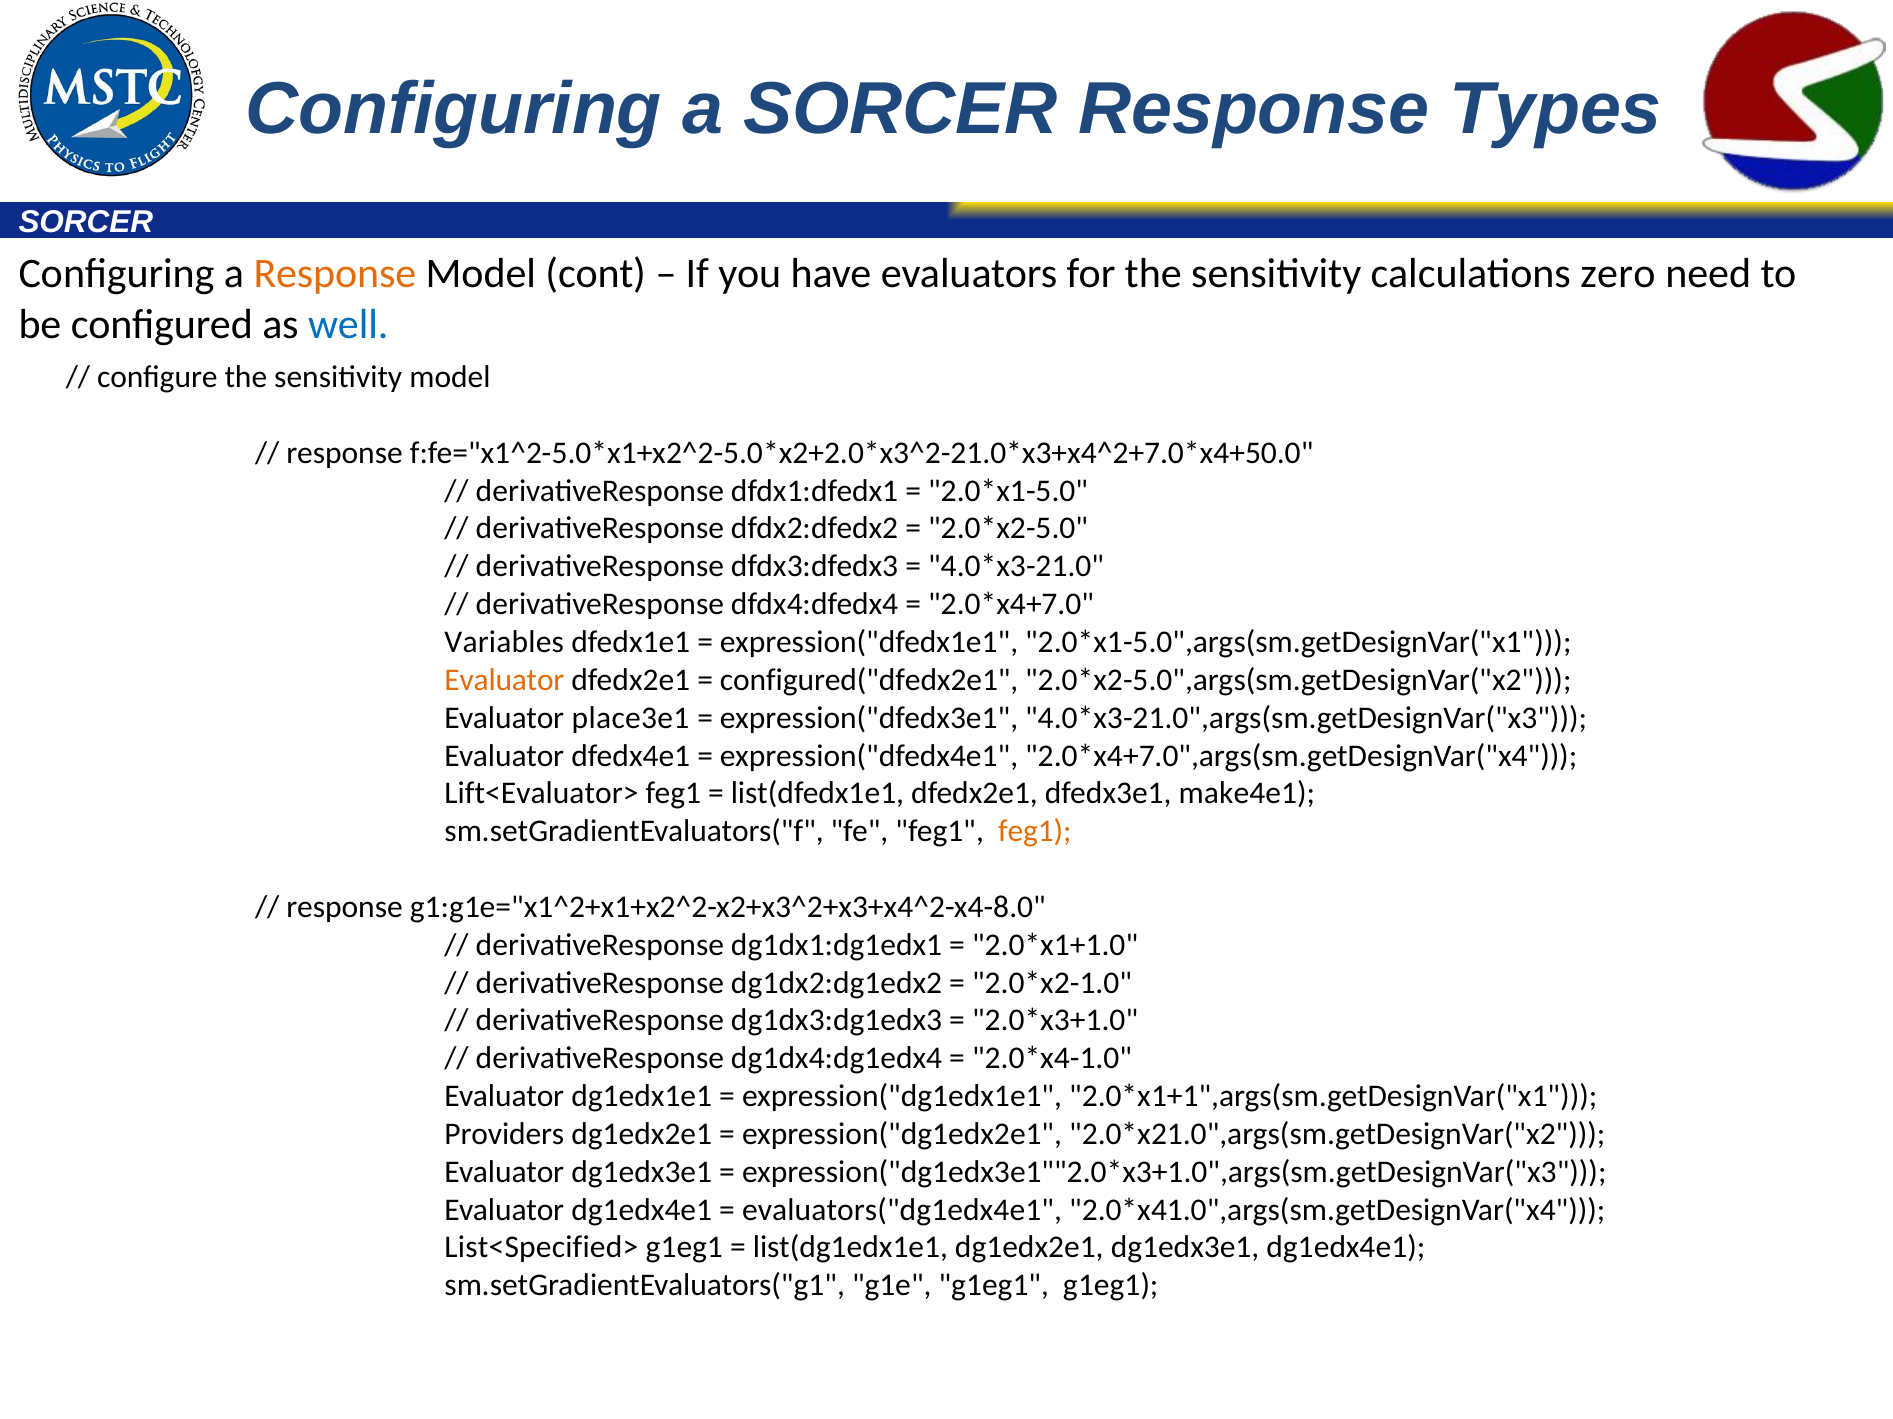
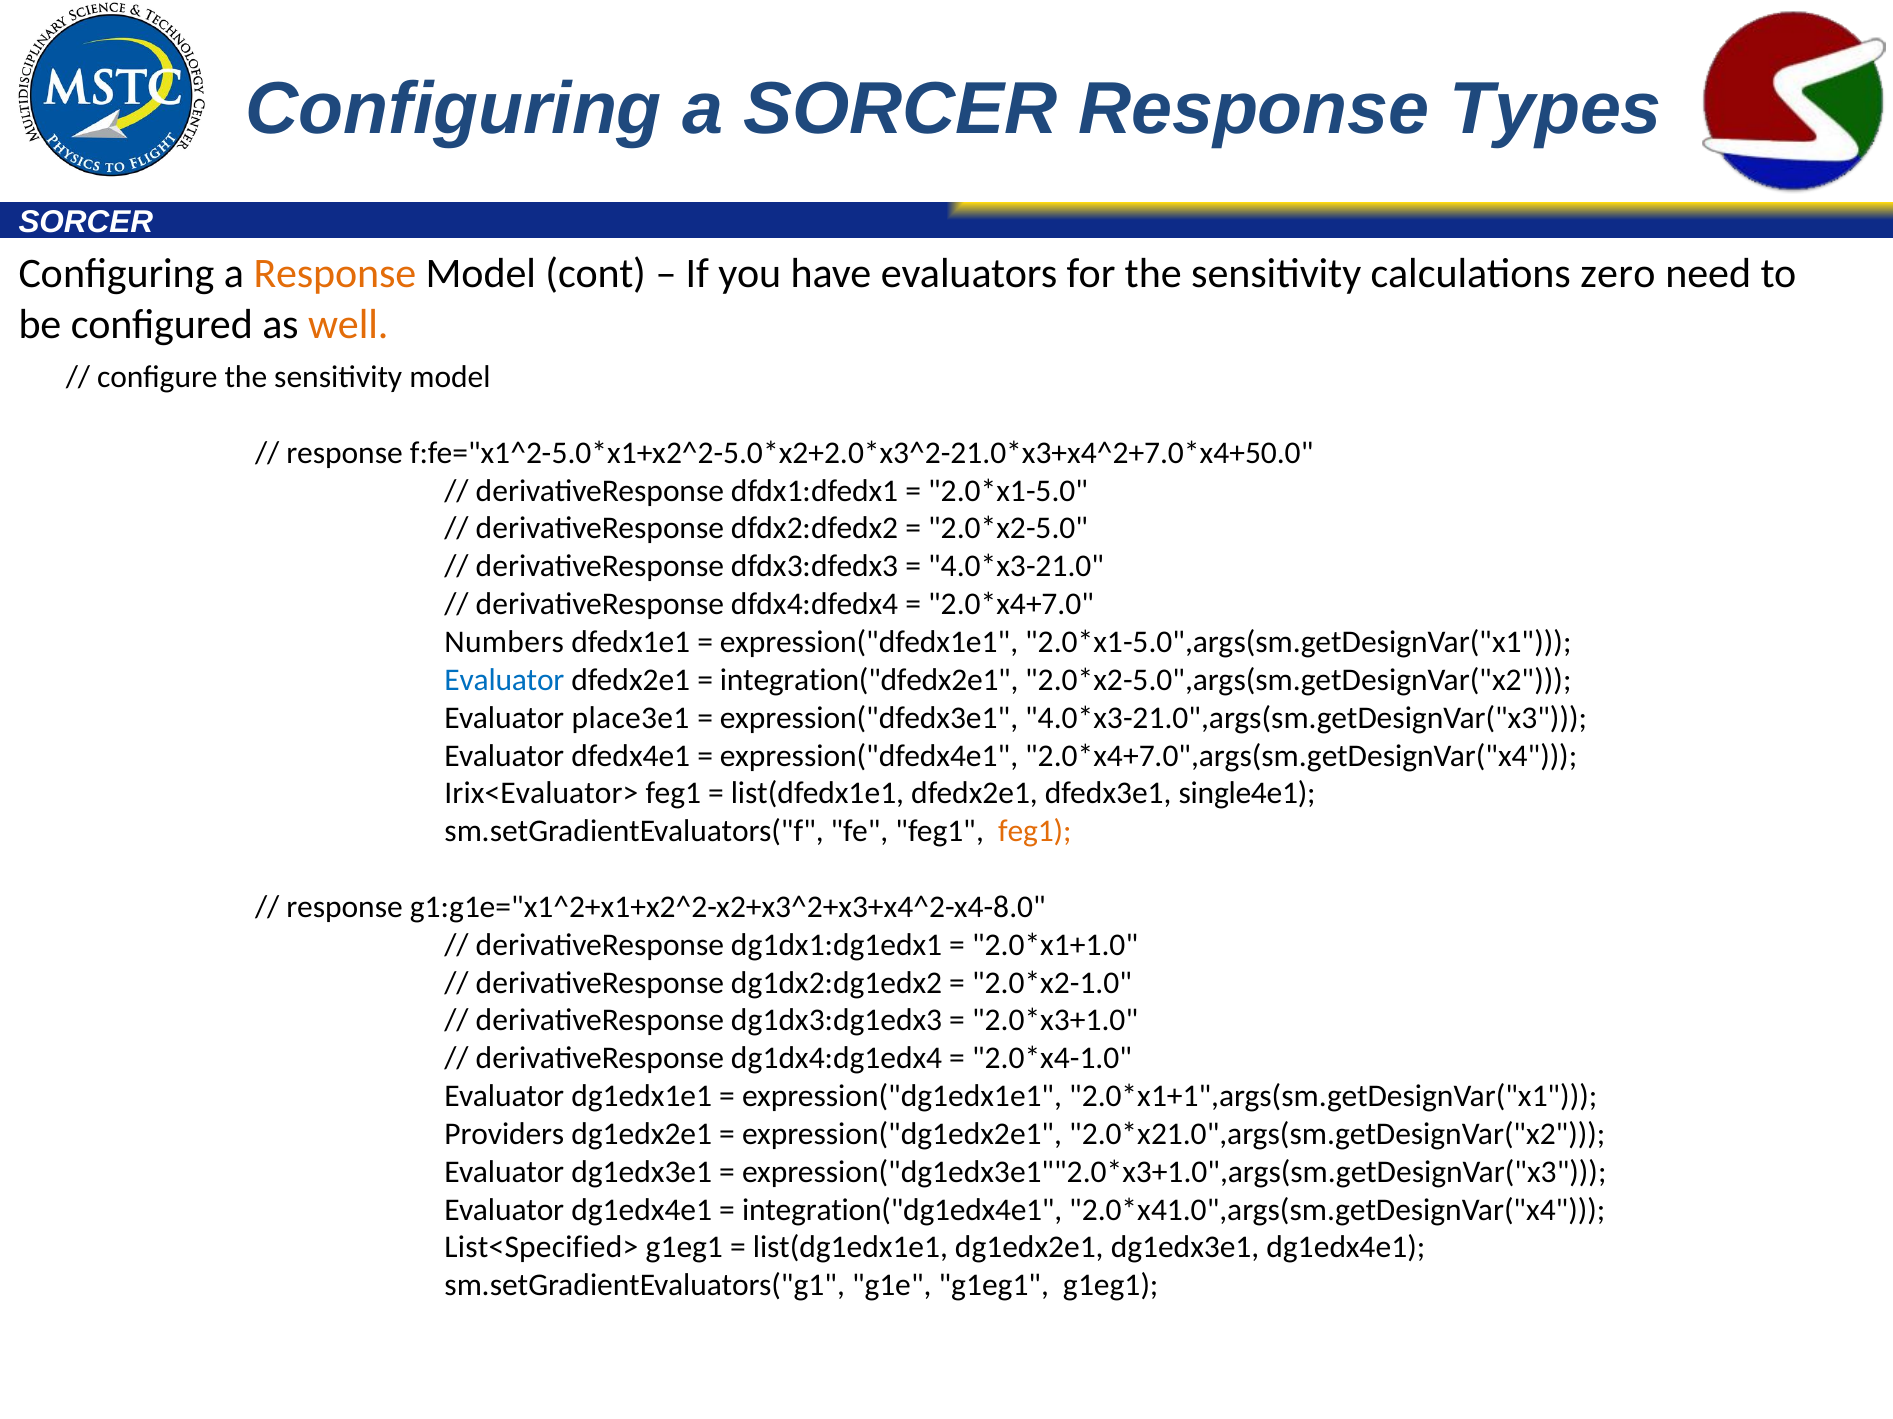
well colour: blue -> orange (348, 324)
Variables: Variables -> Numbers (504, 642)
Evaluator colour: orange -> blue (504, 680)
configured("dfedx2e1: configured("dfedx2e1 -> integration("dfedx2e1 (869, 680)
Lift<Evaluator>: Lift<Evaluator> -> Irix<Evaluator> (541, 794)
make4e1: make4e1 -> single4e1 (1247, 794)
evaluators("dg1edx4e1: evaluators("dg1edx4e1 -> integration("dg1edx4e1 (902, 1210)
